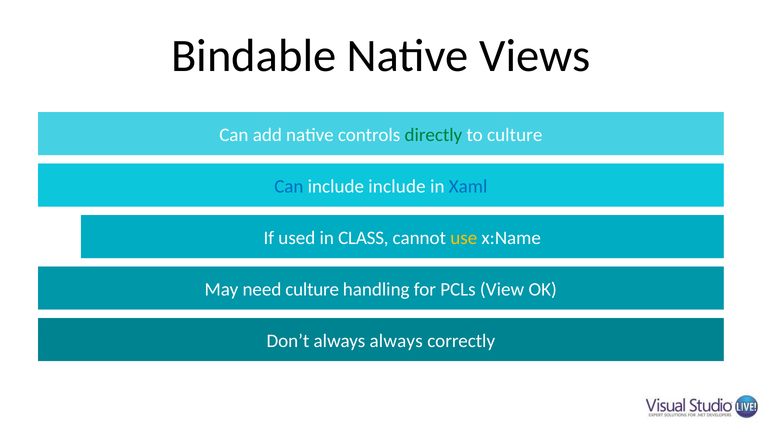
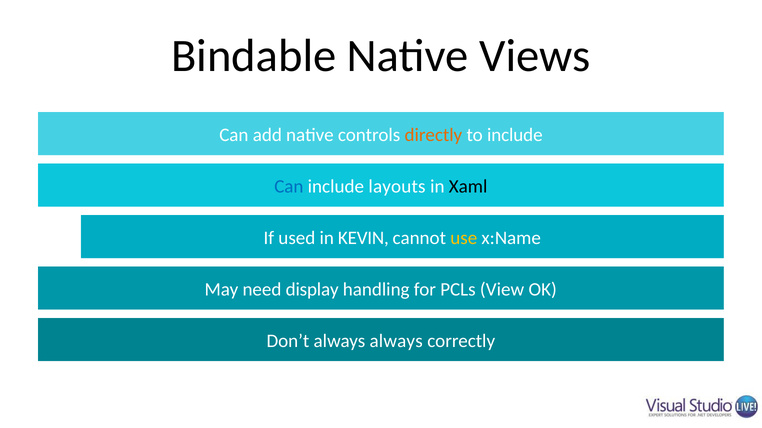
directly colour: green -> orange (433, 135)
to culture: culture -> include (515, 135)
include include: include -> layouts (397, 187)
Xaml colour: blue -> black (468, 187)
CLASS: CLASS -> KEVIN (363, 238)
need culture: culture -> display (312, 290)
